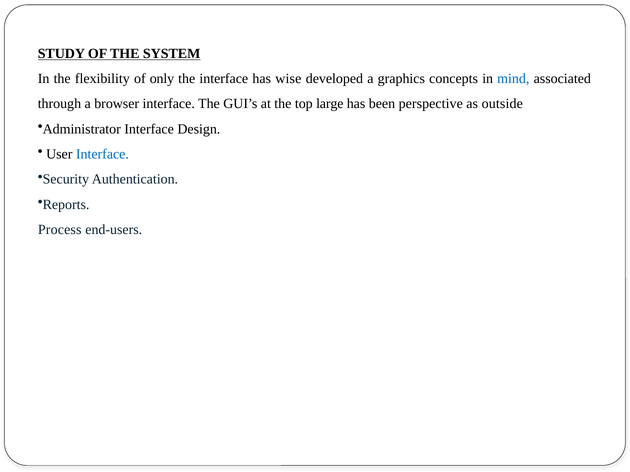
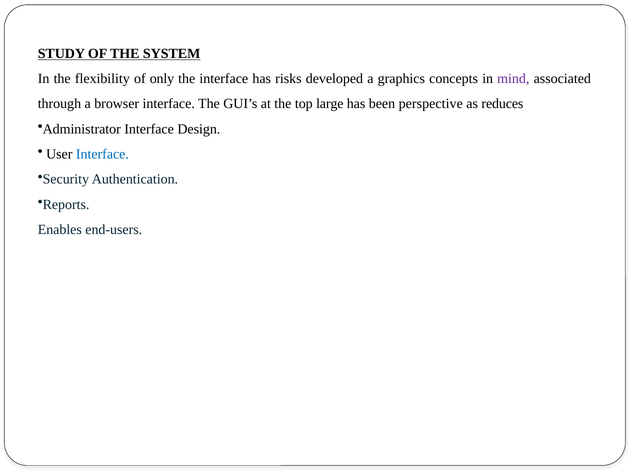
wise: wise -> risks (288, 79)
mind colour: blue -> purple (513, 79)
outside: outside -> reduces (502, 104)
Process: Process -> Enables (60, 230)
